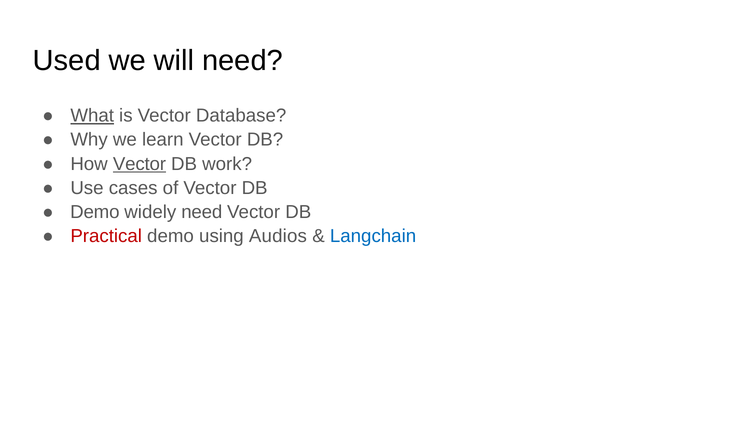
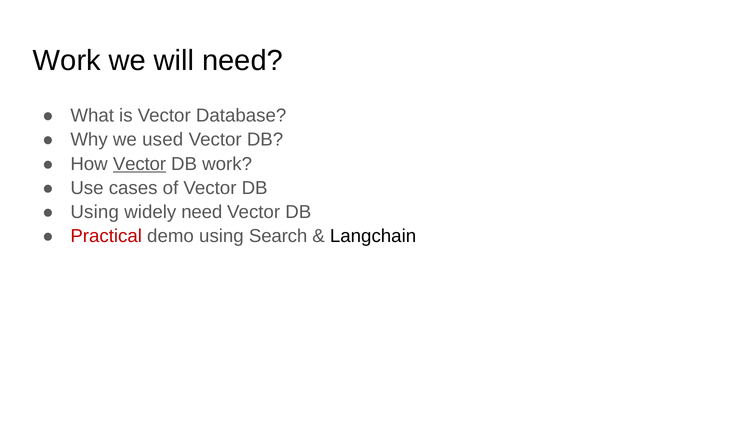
Used: Used -> Work (67, 61)
What underline: present -> none (92, 116)
learn: learn -> used (163, 140)
Demo: Demo -> Using (95, 212)
Audios: Audios -> Search (278, 236)
Langchain colour: blue -> black (373, 236)
